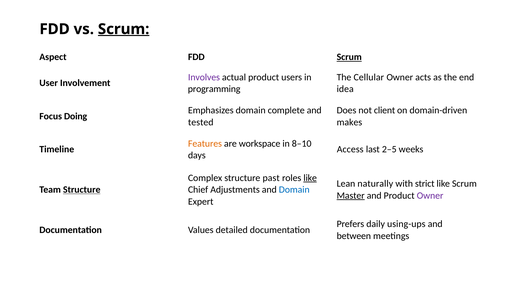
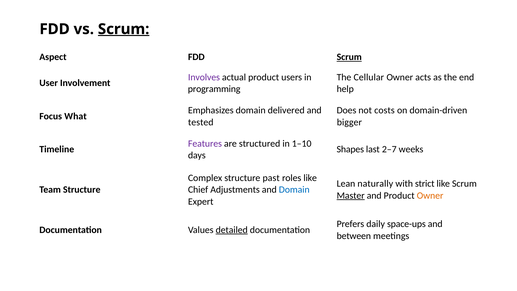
idea: idea -> help (345, 89)
complete: complete -> delivered (286, 110)
client: client -> costs (384, 110)
Doing: Doing -> What (76, 116)
makes: makes -> bigger (349, 122)
Features colour: orange -> purple (205, 143)
workspace: workspace -> structured (260, 143)
8–10: 8–10 -> 1–10 (302, 143)
Access: Access -> Shapes (350, 149)
2–5: 2–5 -> 2–7 (389, 149)
like underline: present -> none (310, 178)
Structure underline: present -> none (82, 190)
Owner colour: purple -> orange (430, 195)
using-ups: using-ups -> space-ups (406, 224)
detailed underline: none -> present (232, 230)
